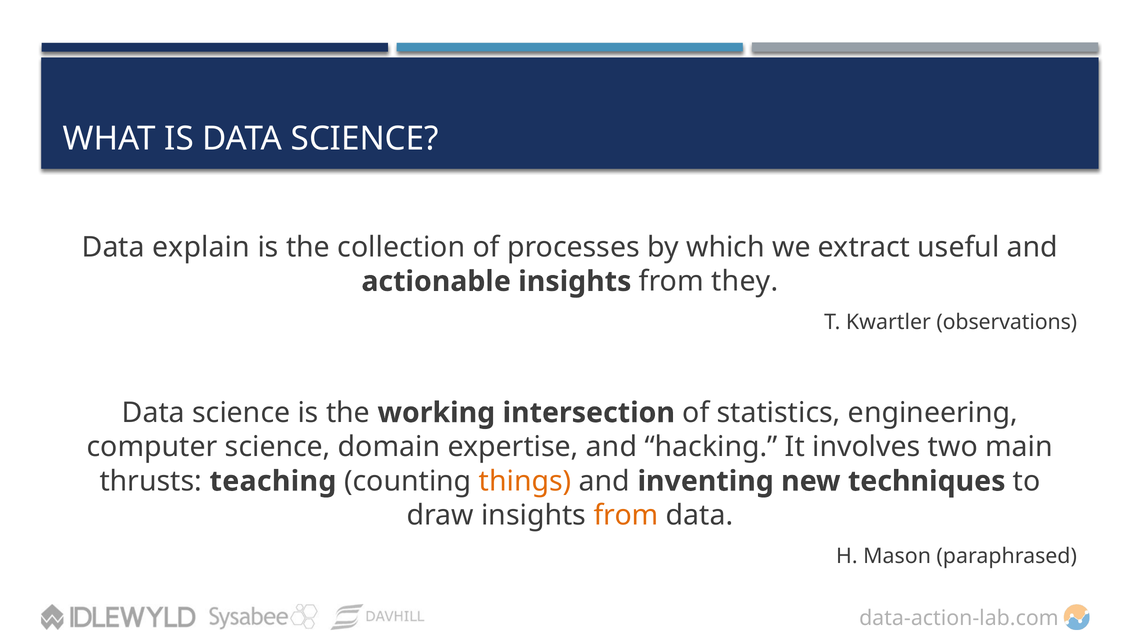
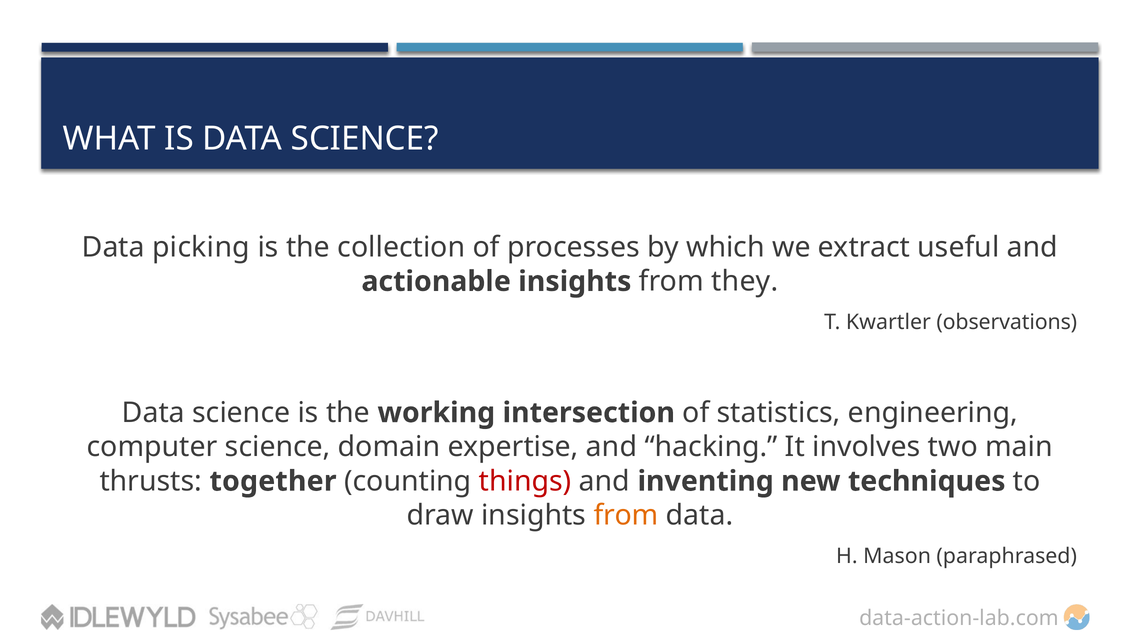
explain: explain -> picking (201, 247)
teaching: teaching -> together (273, 481)
things colour: orange -> red (525, 481)
